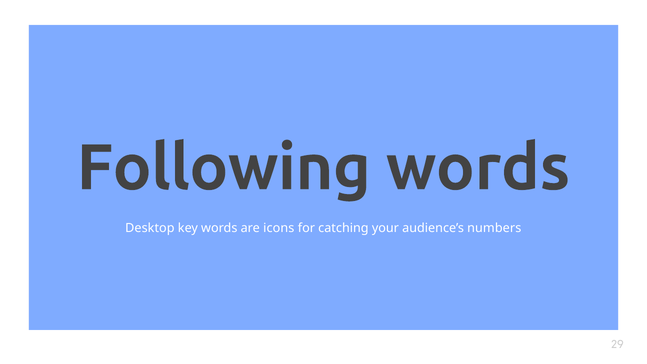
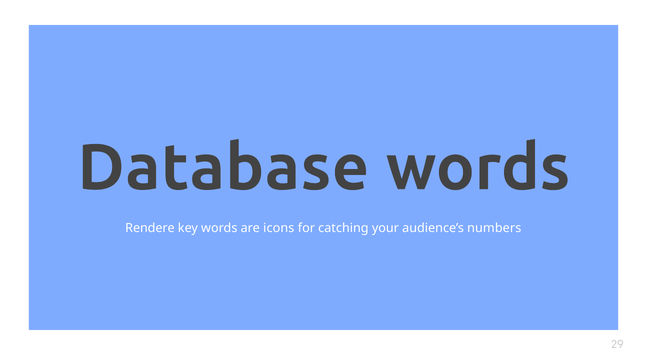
Following: Following -> Database (223, 168)
Desktop: Desktop -> Rendere (150, 228)
